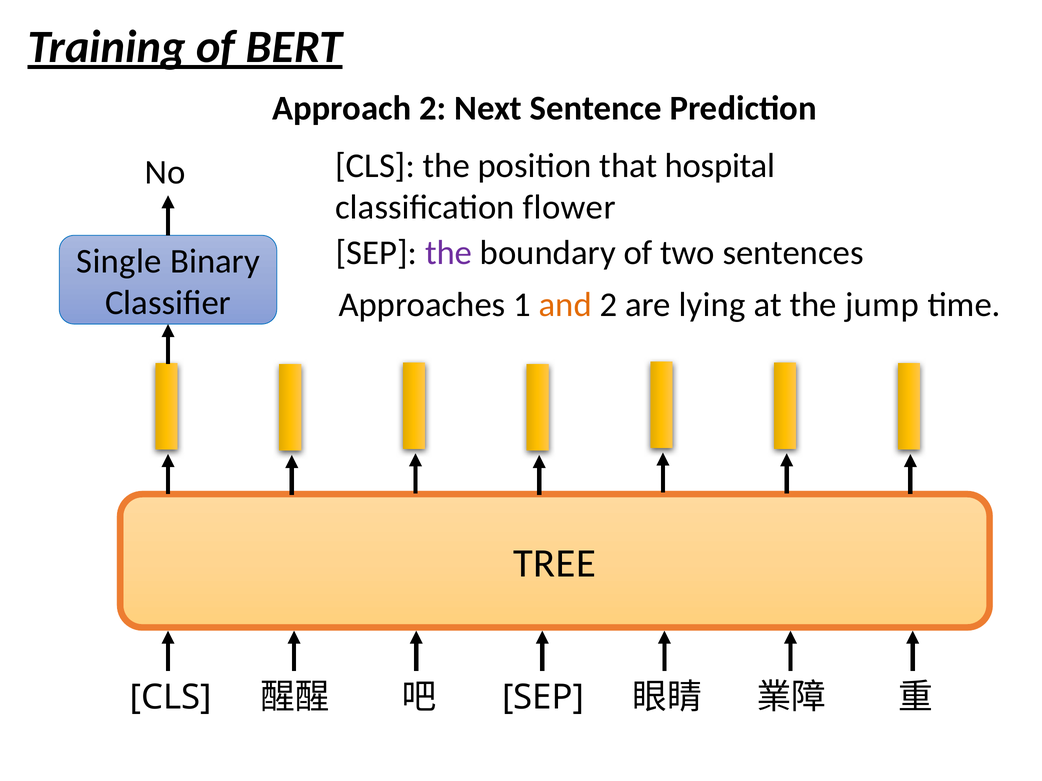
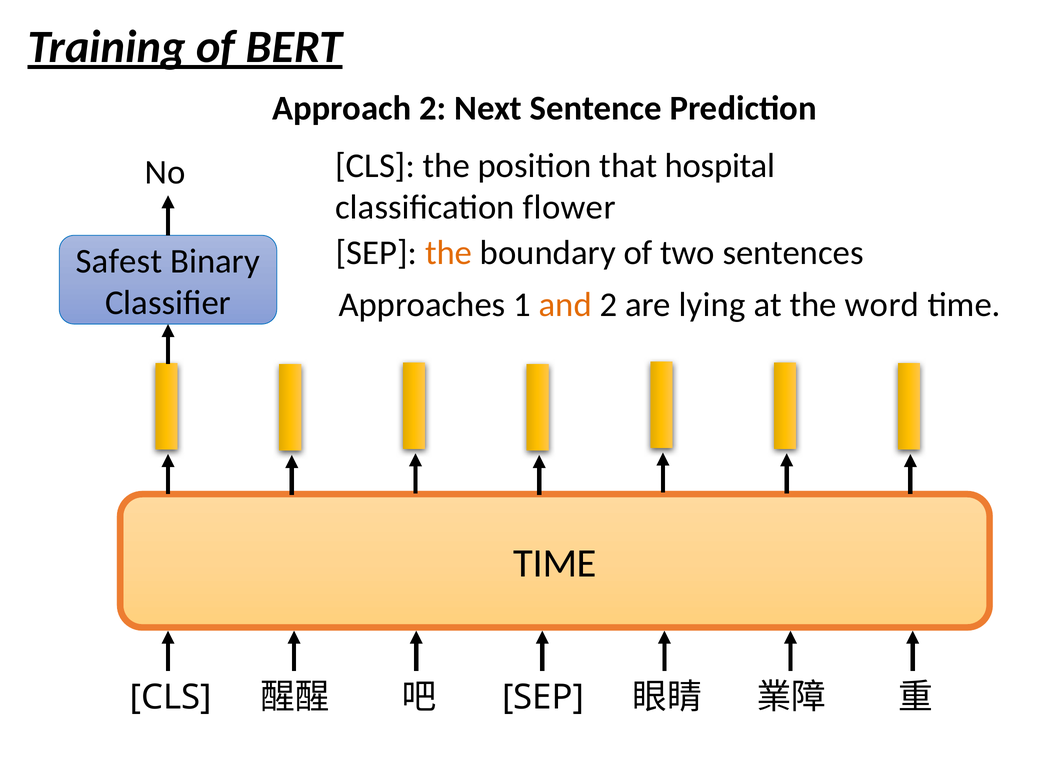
the colour: purple -> orange (449, 253)
Single: Single -> Safest (119, 261)
jump: jump -> word (882, 305)
TREE: TREE -> TIME (555, 564)
